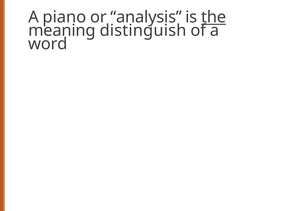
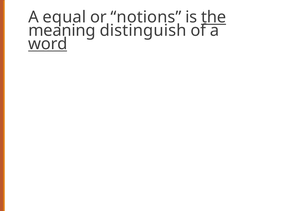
piano: piano -> equal (64, 17)
analysis: analysis -> notions (146, 17)
word underline: none -> present (48, 44)
